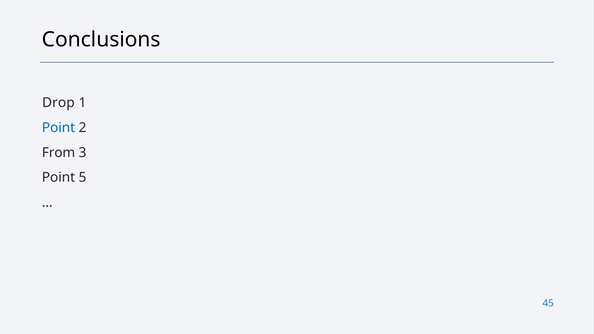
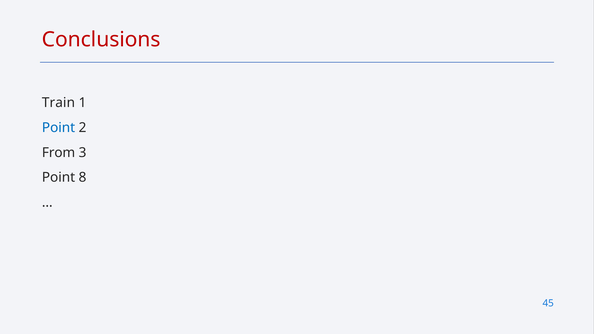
Conclusions colour: black -> red (101, 40)
Drop: Drop -> Train (58, 103)
5: 5 -> 8 (83, 178)
